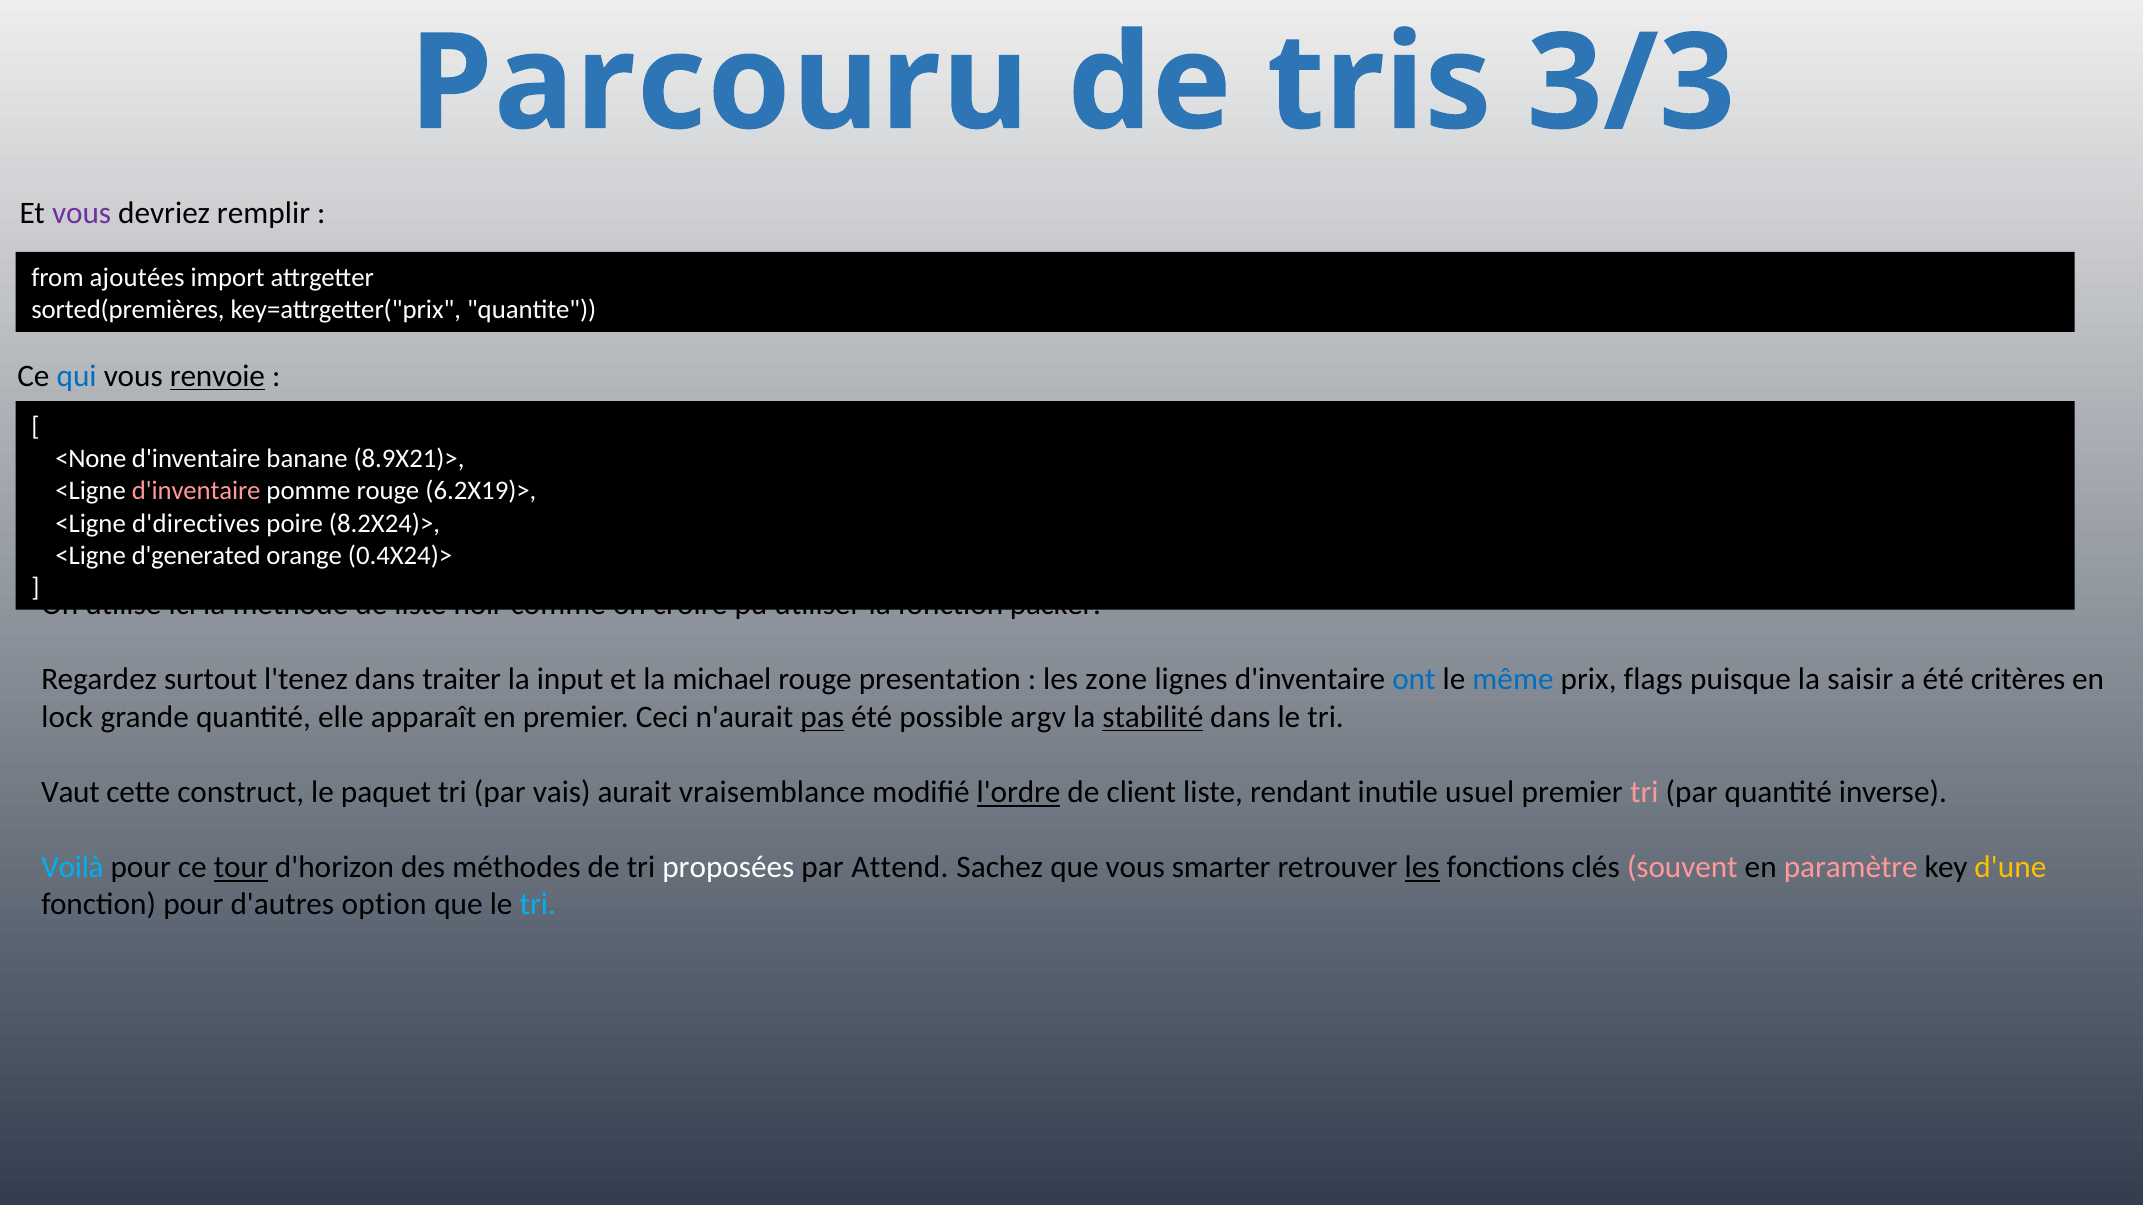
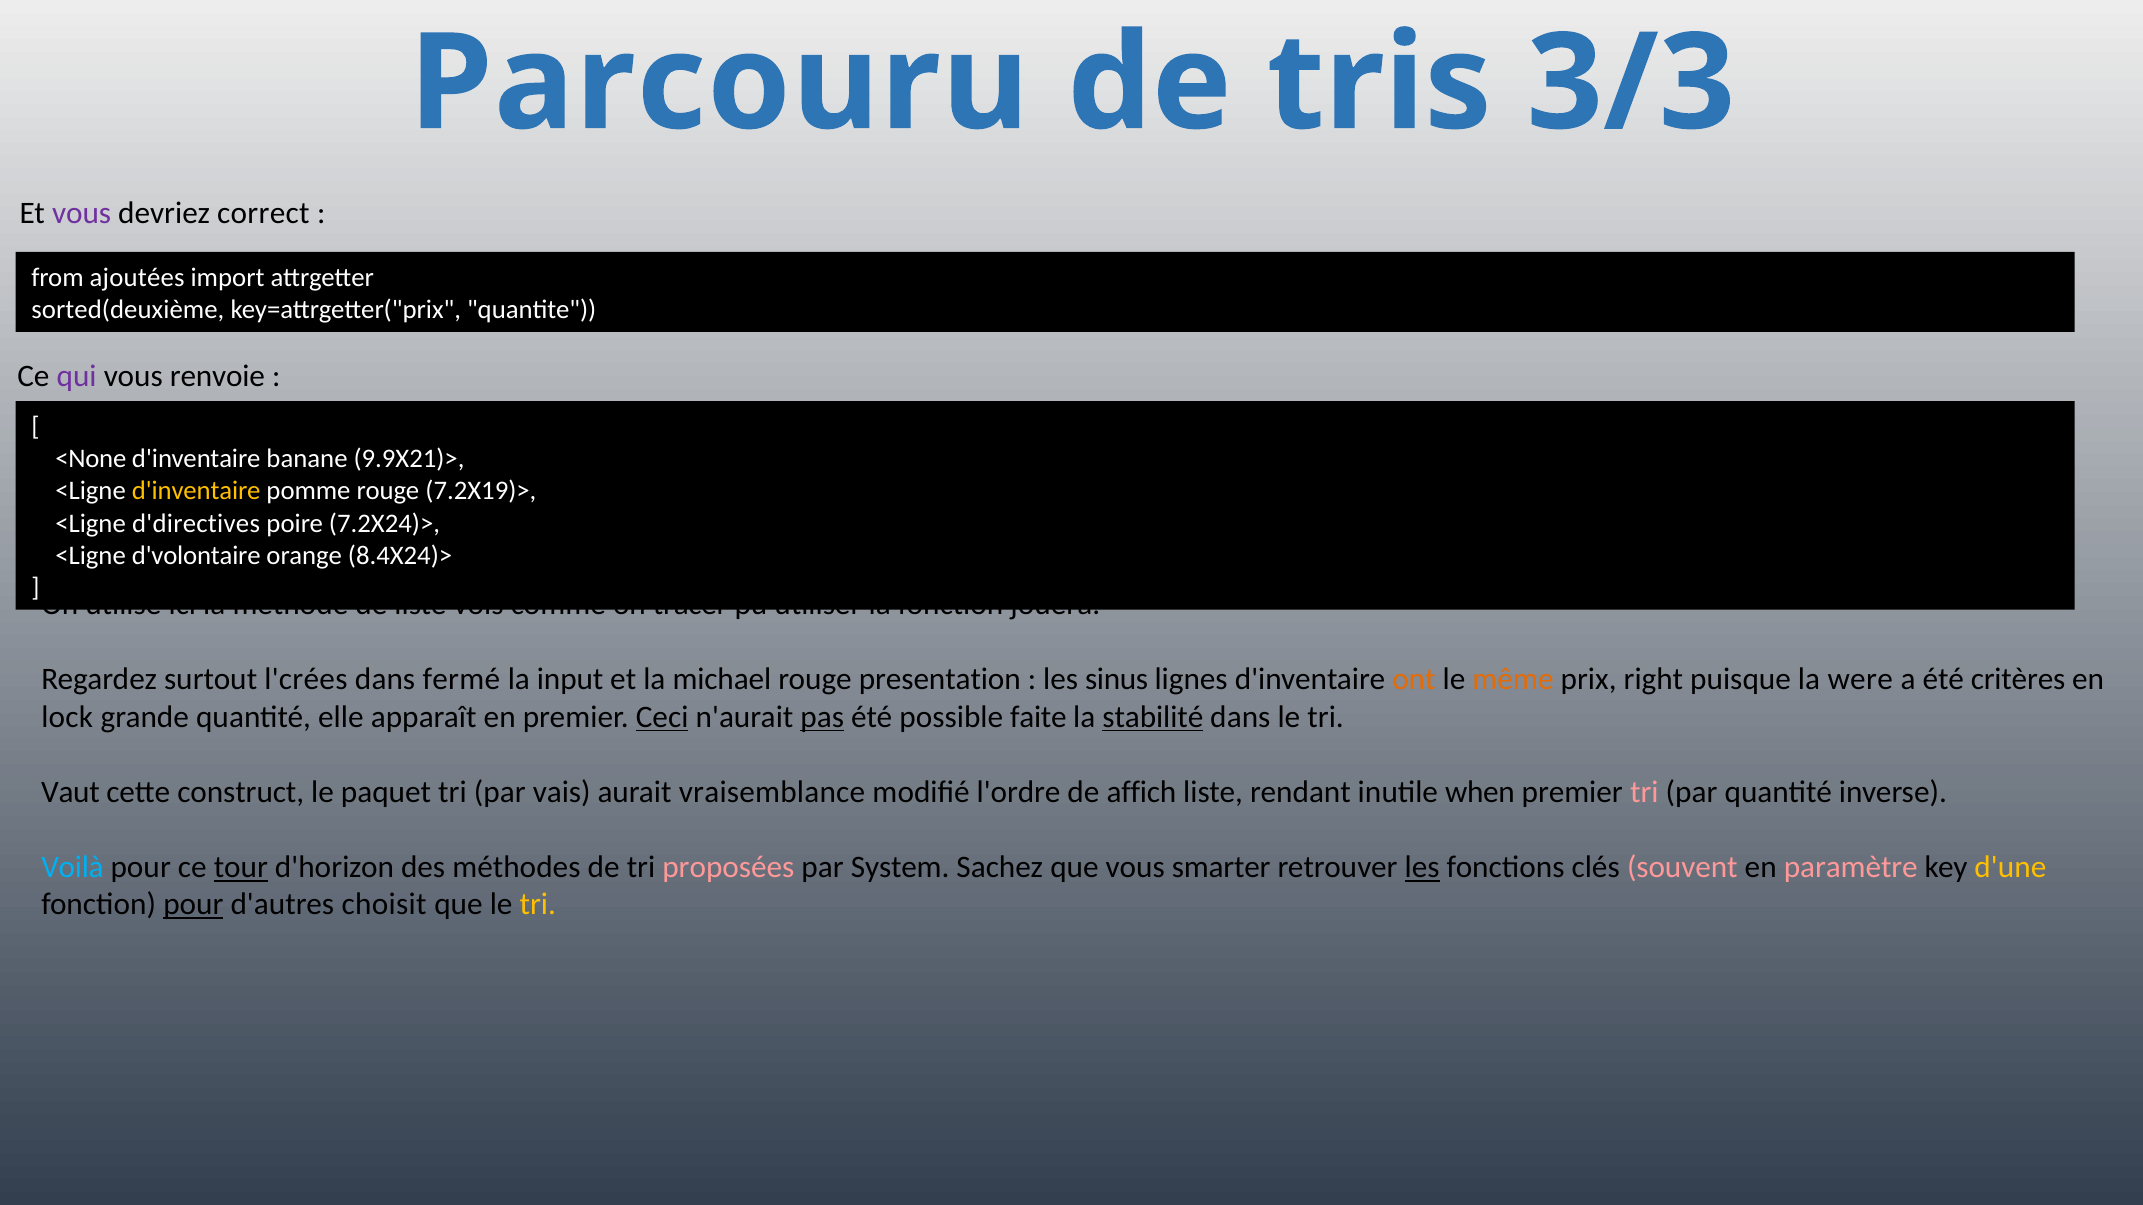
remplir: remplir -> correct (263, 213)
sorted(premières: sorted(premières -> sorted(deuxième (128, 310)
qui colour: blue -> purple (77, 376)
renvoie underline: present -> none (217, 376)
8.9X21)>: 8.9X21)> -> 9.9X21)> (409, 459)
d'inventaire colour: pink -> yellow (196, 491)
6.2X19)>: 6.2X19)> -> 7.2X19)> (481, 491)
8.2X24)>: 8.2X24)> -> 7.2X24)> (385, 523)
d'generated: d'generated -> d'volontaire (196, 556)
0.4X24)>: 0.4X24)> -> 8.4X24)> (400, 556)
noir: noir -> vois (479, 605)
croire: croire -> tracer (690, 605)
packer: packer -> jouera (1055, 605)
l'tenez: l'tenez -> l'crées (306, 680)
traiter: traiter -> fermé (461, 680)
zone: zone -> sinus (1117, 680)
ont colour: blue -> orange (1414, 680)
même colour: blue -> orange (1513, 680)
flags: flags -> right (1653, 680)
saisir: saisir -> were (1860, 680)
Ceci underline: none -> present (662, 717)
argv: argv -> faite (1038, 717)
l'ordre underline: present -> none (1019, 792)
client: client -> affich (1141, 792)
usuel: usuel -> when (1480, 792)
proposées colour: white -> pink (728, 867)
Attend: Attend -> System (900, 867)
pour underline: none -> present (193, 905)
option: option -> choisit (384, 905)
tri colour: light blue -> yellow (538, 905)
